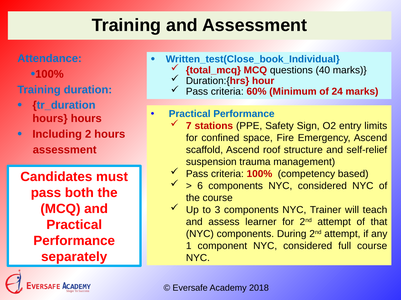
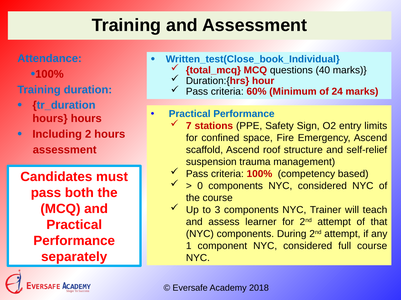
6: 6 -> 0 (200, 186)
